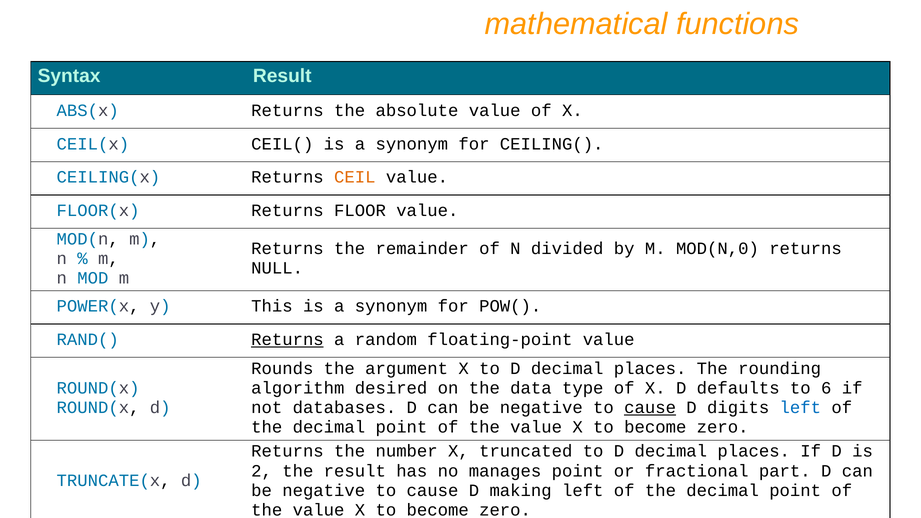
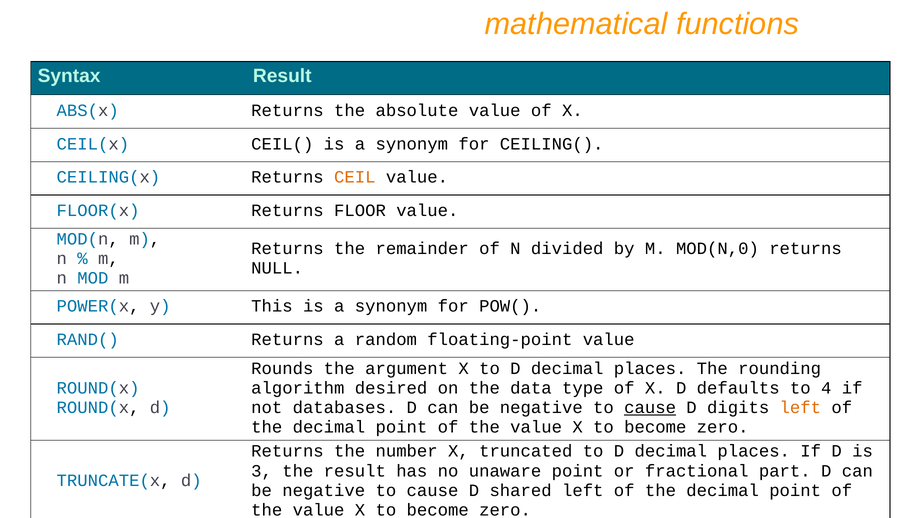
Returns underline: present -> none (287, 340)
6: 6 -> 4 (826, 388)
left colour: blue -> orange (800, 408)
2: 2 -> 3 (262, 471)
manages: manages -> unaware (505, 471)
making: making -> shared (521, 490)
